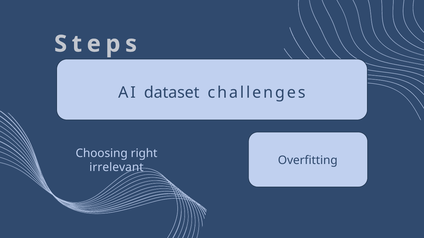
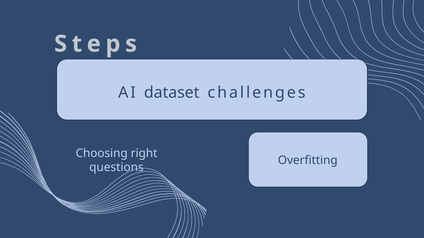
irrelevant: irrelevant -> questions (116, 168)
